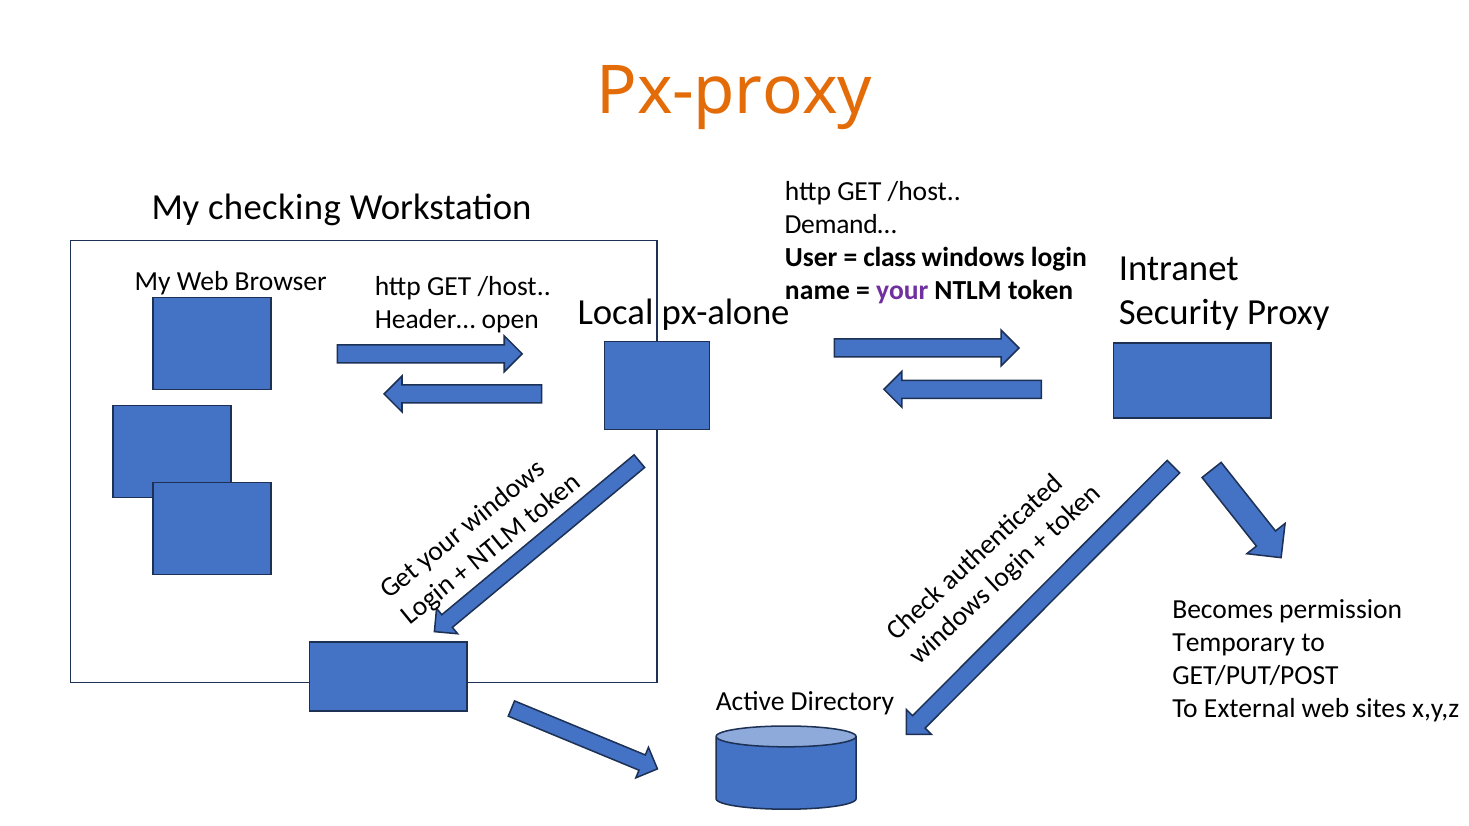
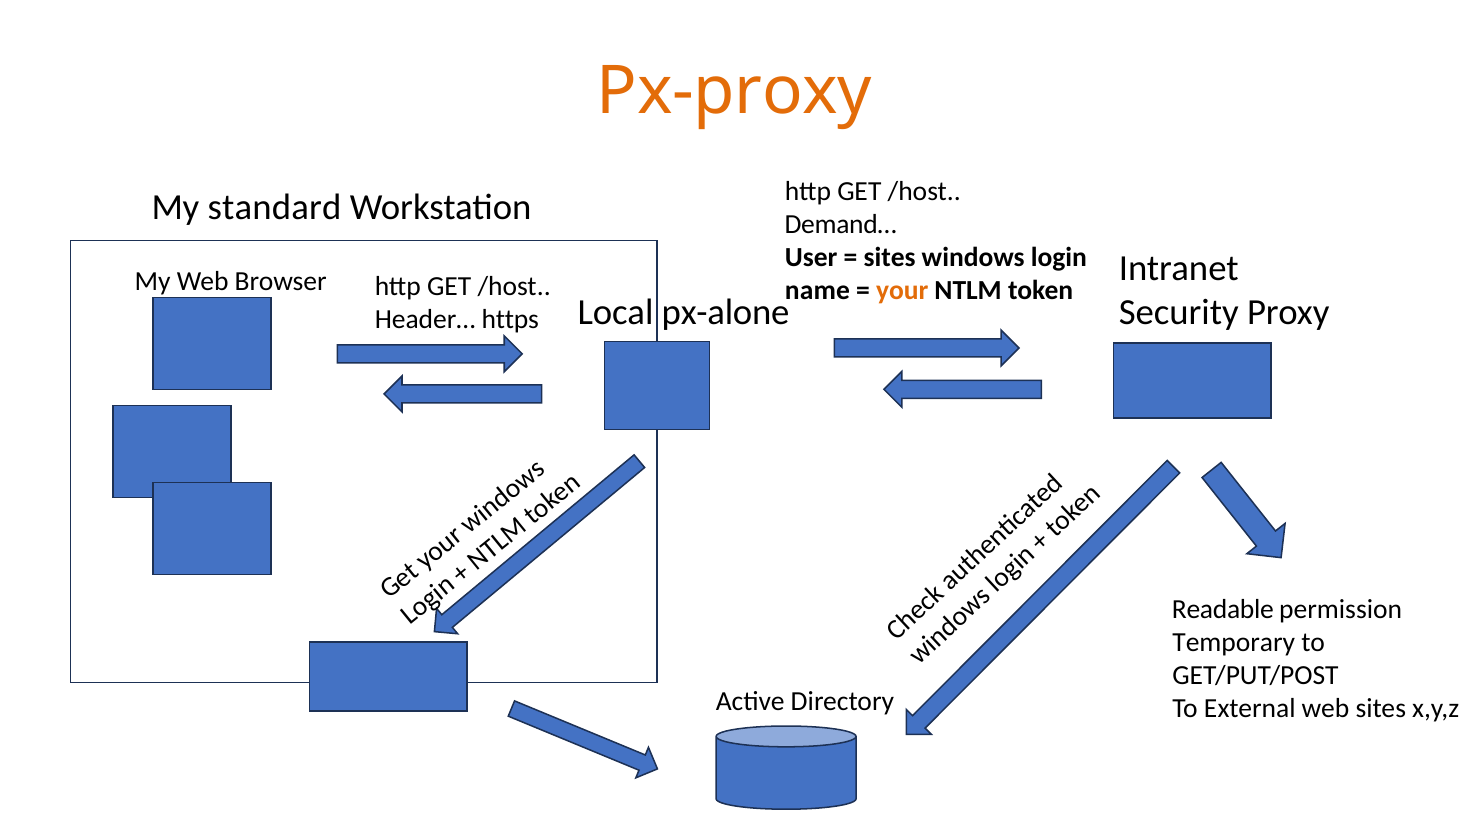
checking: checking -> standard (274, 208)
class: class -> sites (890, 258)
your colour: purple -> orange (902, 291)
open: open -> https (510, 319)
Becomes: Becomes -> Readable (1223, 610)
